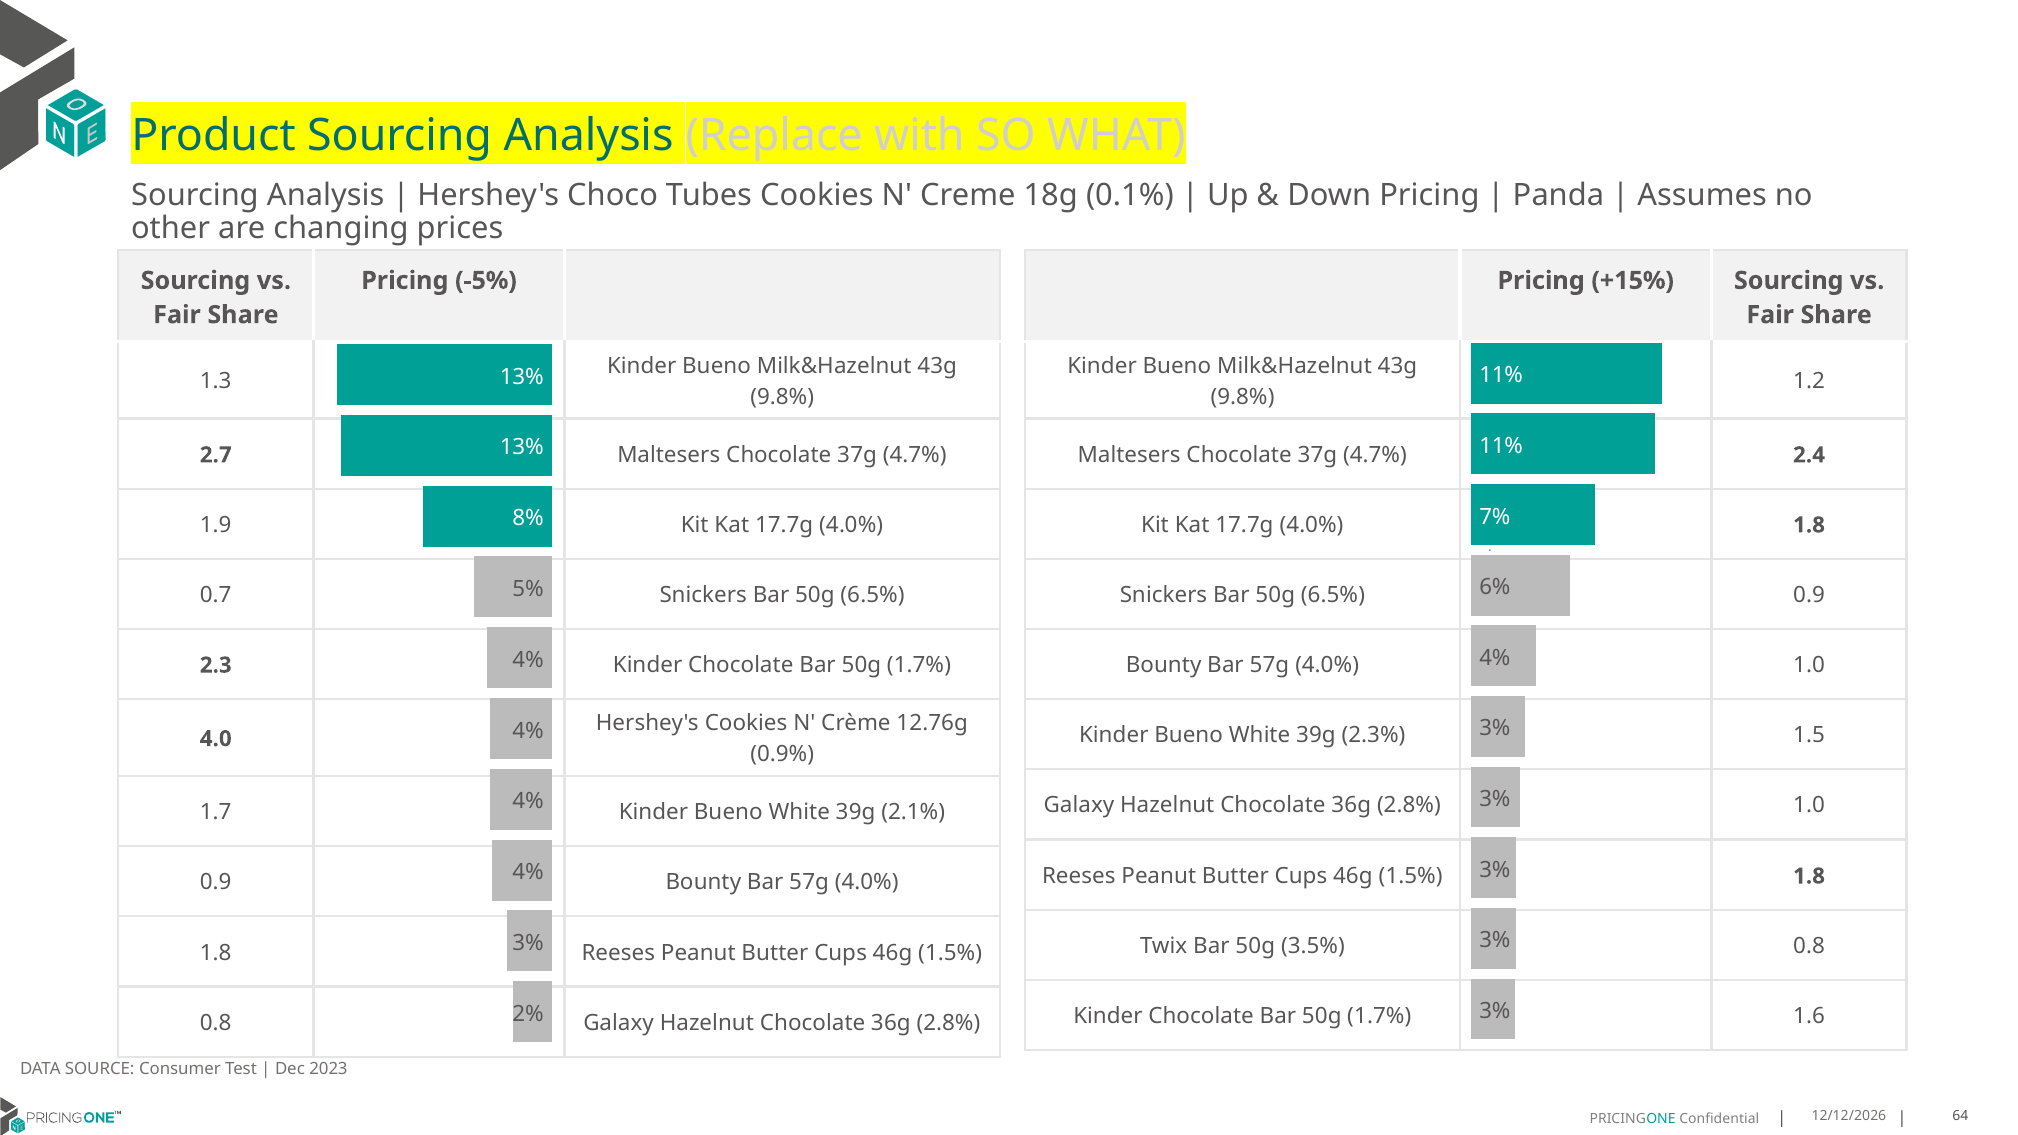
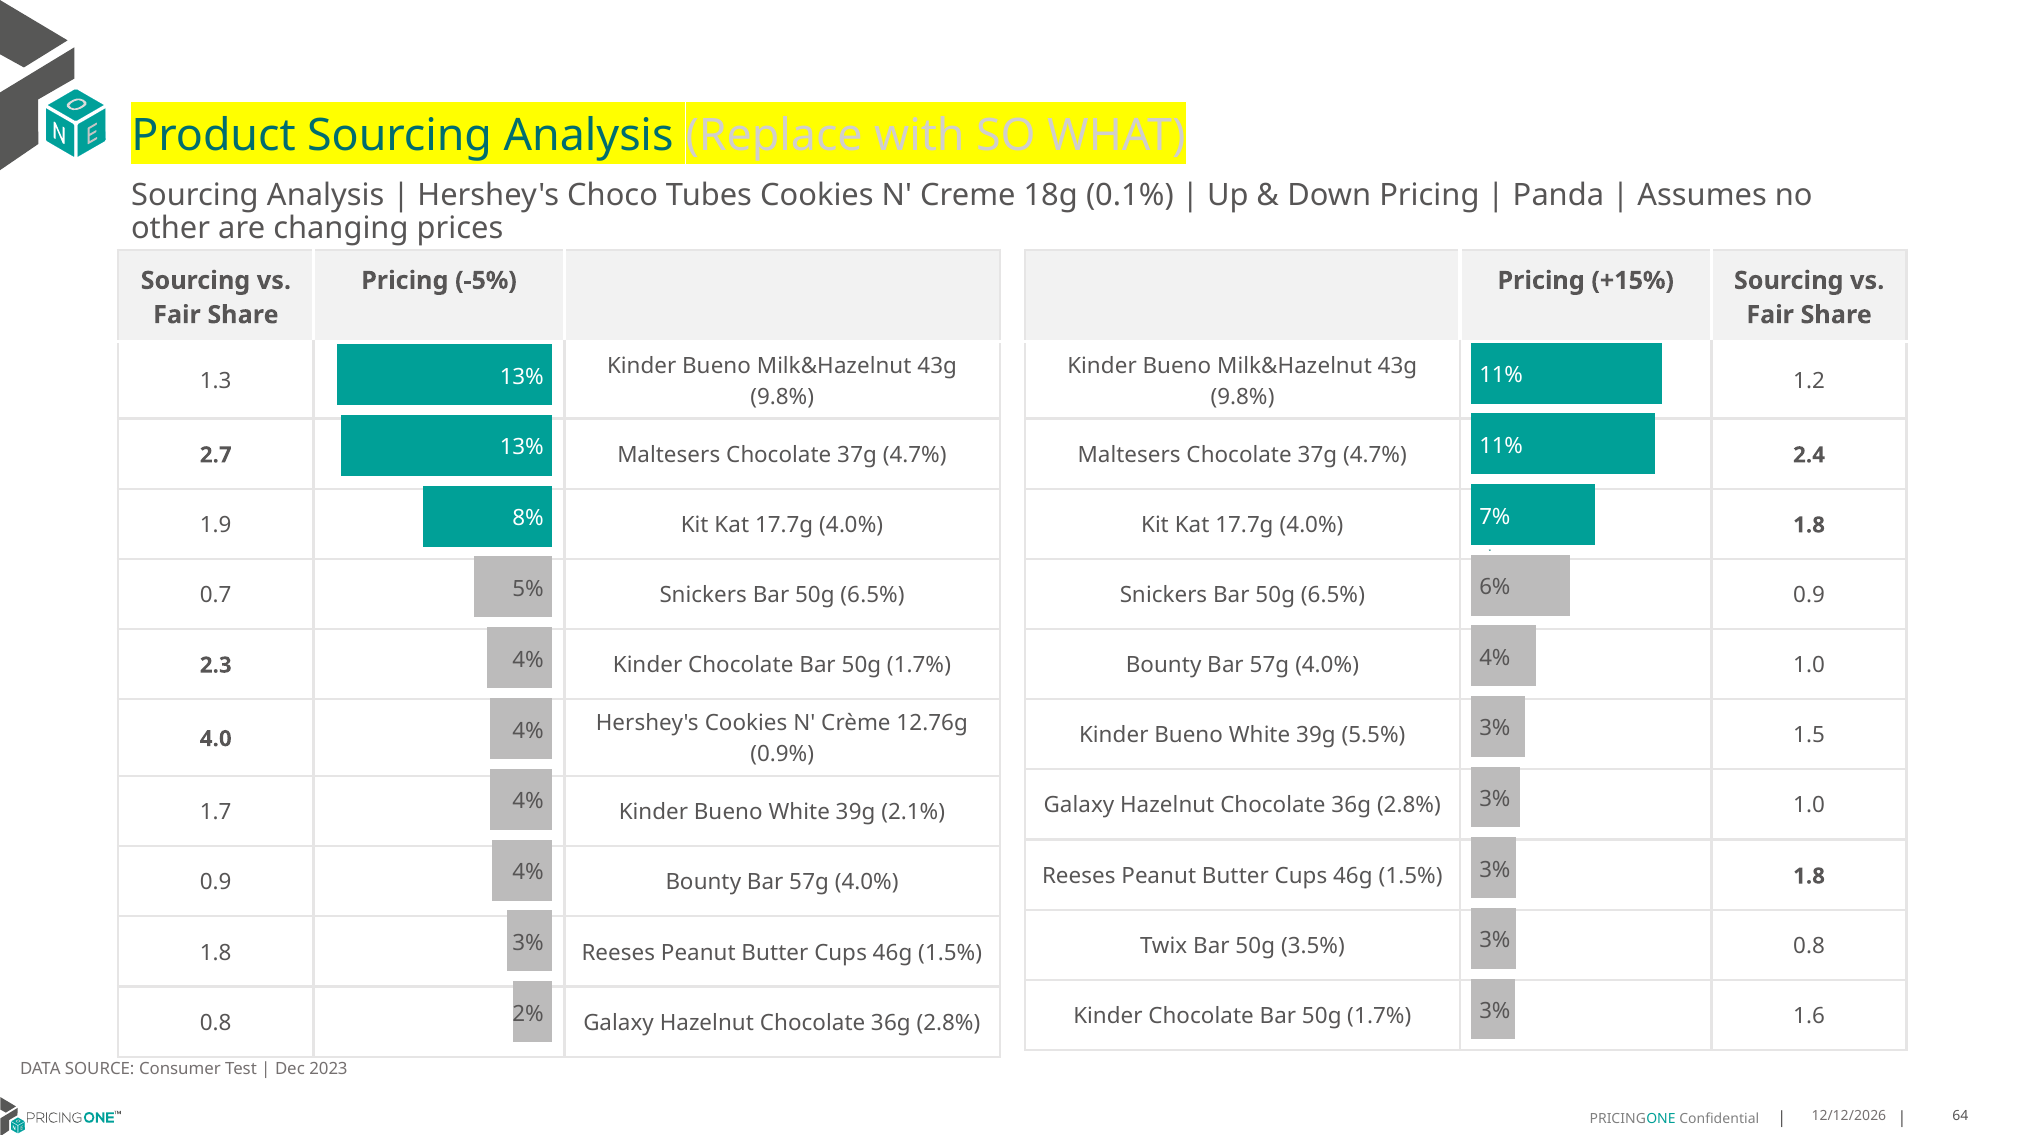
2.3%: 2.3% -> 5.5% (1374, 735)
